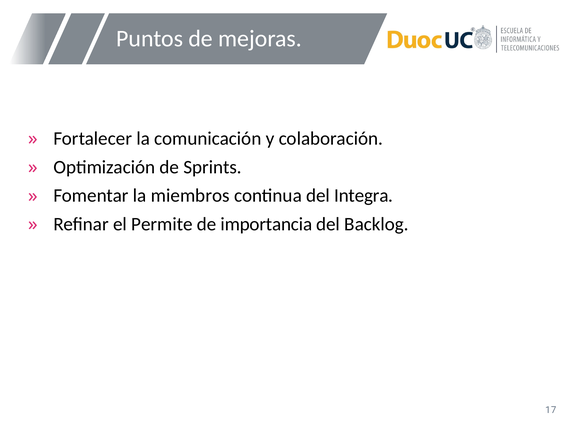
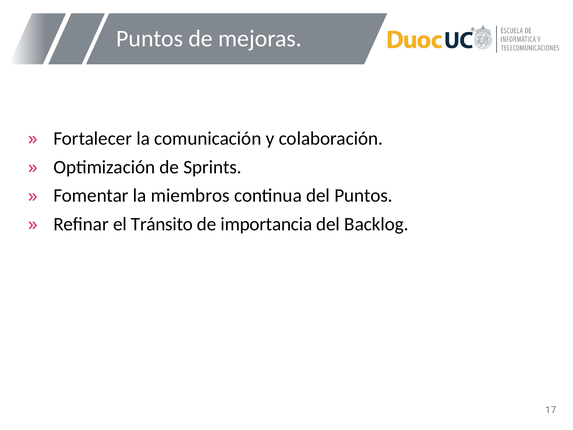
del Integra: Integra -> Puntos (364, 196)
Permite: Permite -> Tránsito (162, 224)
